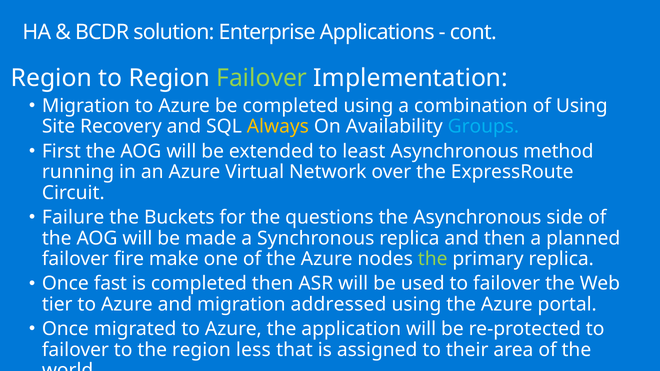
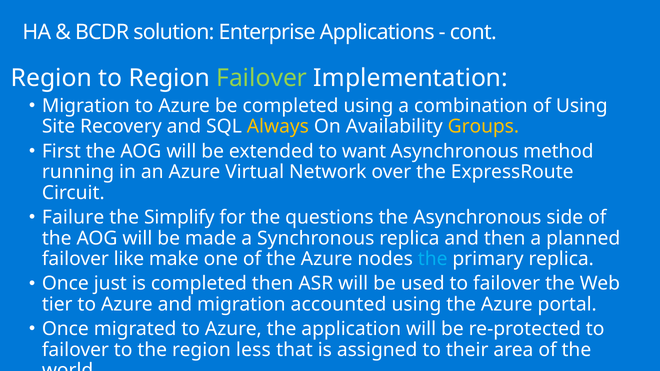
Groups colour: light blue -> yellow (483, 127)
least: least -> want (364, 151)
Buckets: Buckets -> Simplify (179, 218)
fire: fire -> like (129, 259)
the colour: light green -> light blue (433, 259)
fast: fast -> just (110, 284)
addressed: addressed -> accounted (338, 305)
